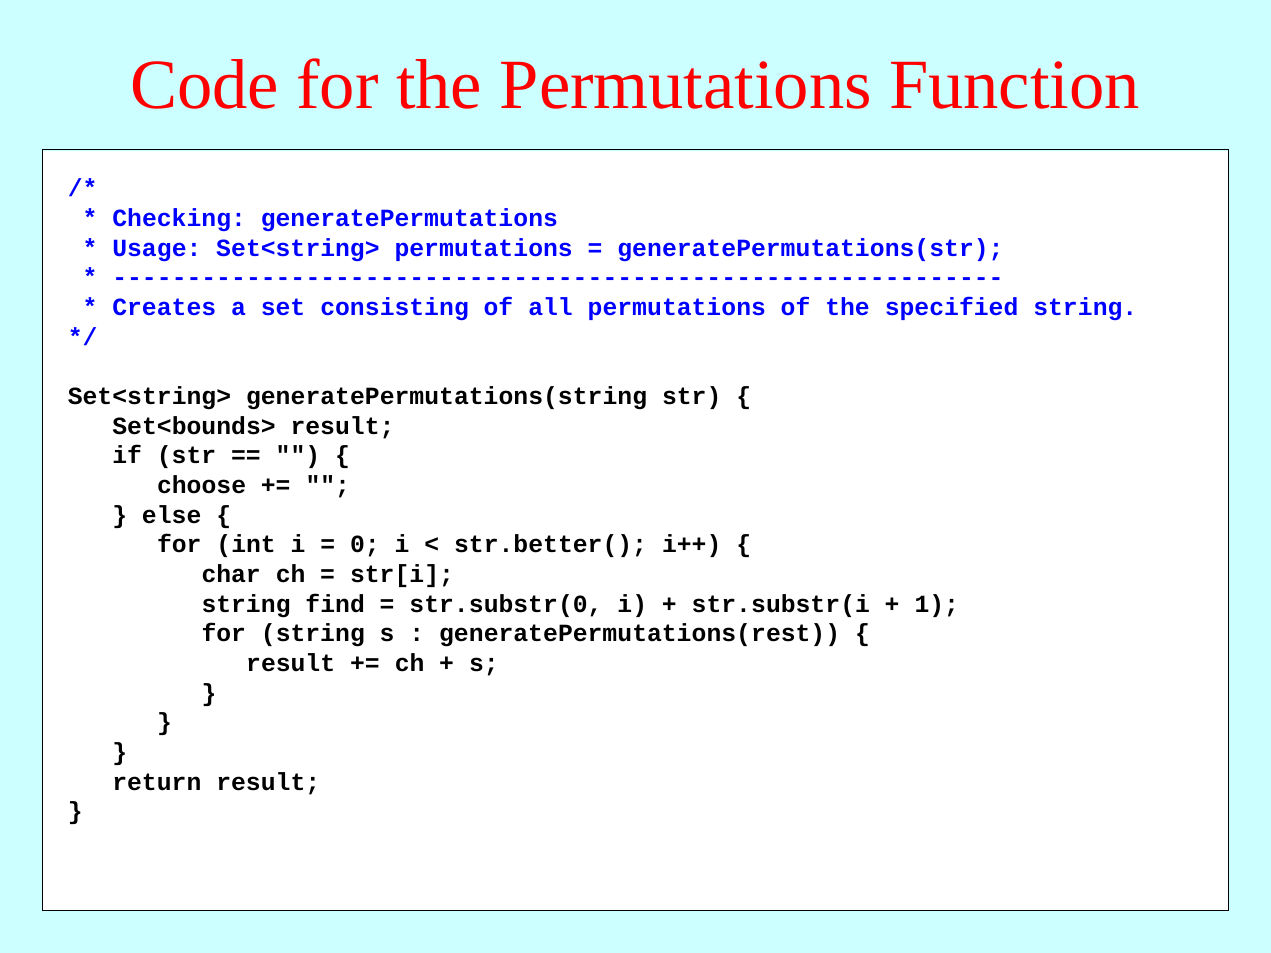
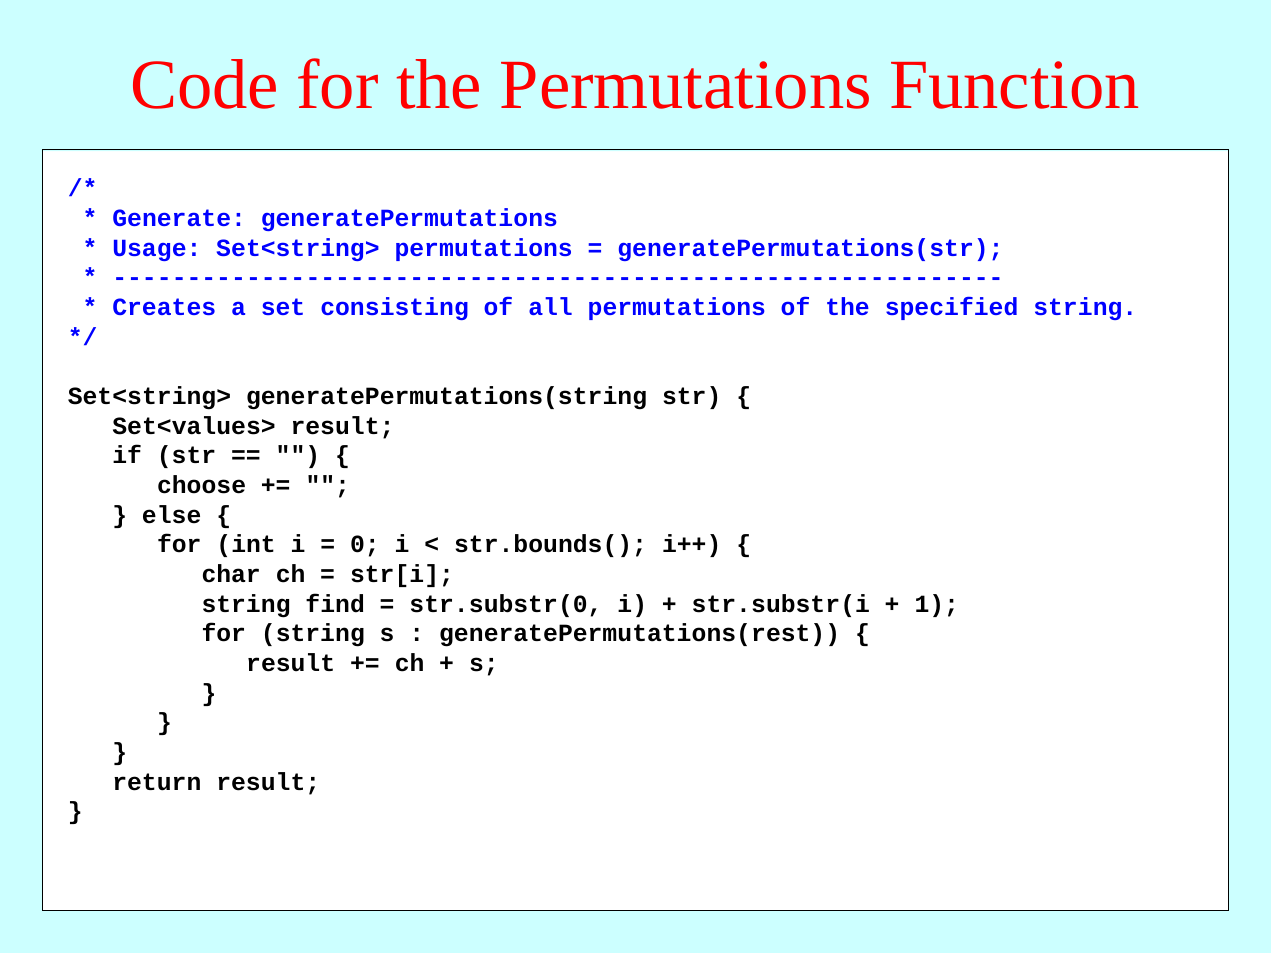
Checking: Checking -> Generate (179, 218)
Set<bounds>: Set<bounds> -> Set<values> (194, 426)
str.better(: str.better( -> str.bounds( (551, 545)
